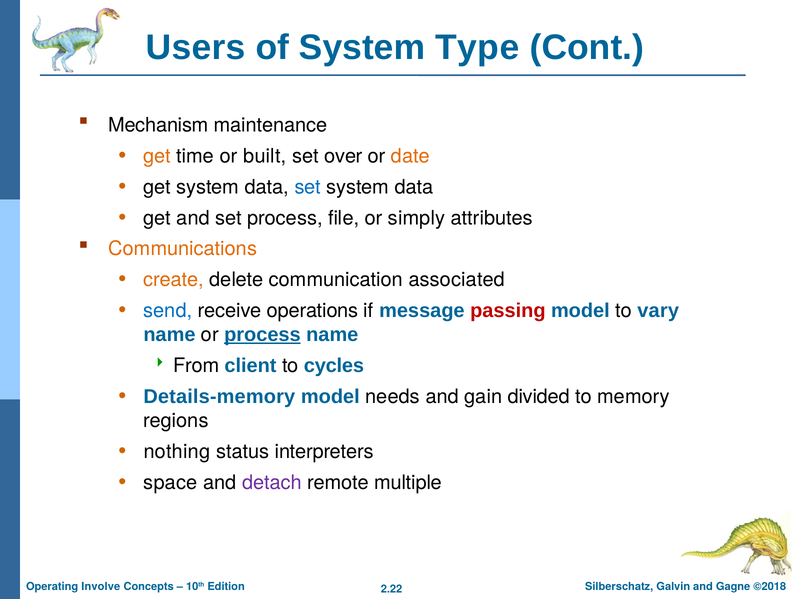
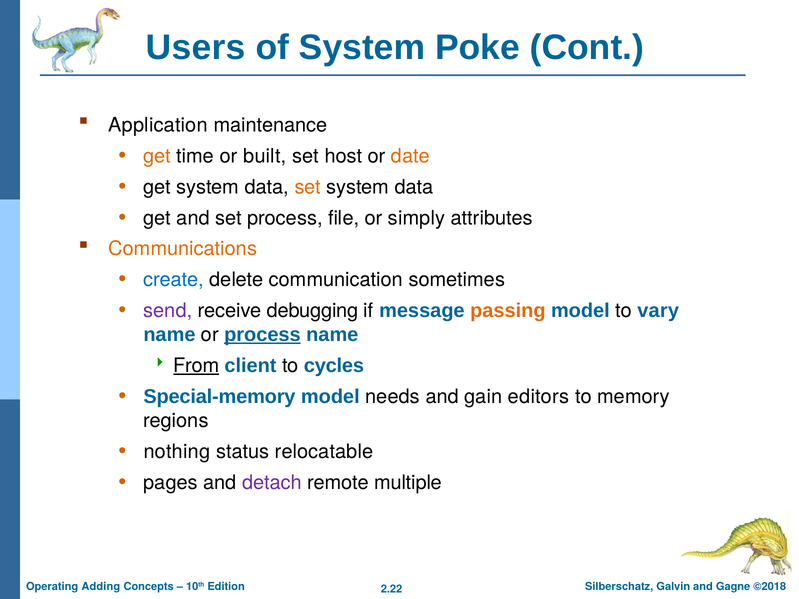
Type: Type -> Poke (477, 47)
Mechanism: Mechanism -> Application (158, 125)
over: over -> host (343, 156)
set colour: blue -> orange (308, 187)
create colour: orange -> blue (174, 280)
associated: associated -> sometimes (457, 280)
send colour: blue -> purple (168, 311)
operations: operations -> debugging (313, 311)
passing colour: red -> orange (508, 311)
From underline: none -> present (196, 366)
Details-memory: Details-memory -> Special-memory (219, 397)
divided: divided -> editors (539, 397)
interpreters: interpreters -> relocatable (324, 452)
space: space -> pages (171, 483)
Involve: Involve -> Adding (101, 587)
